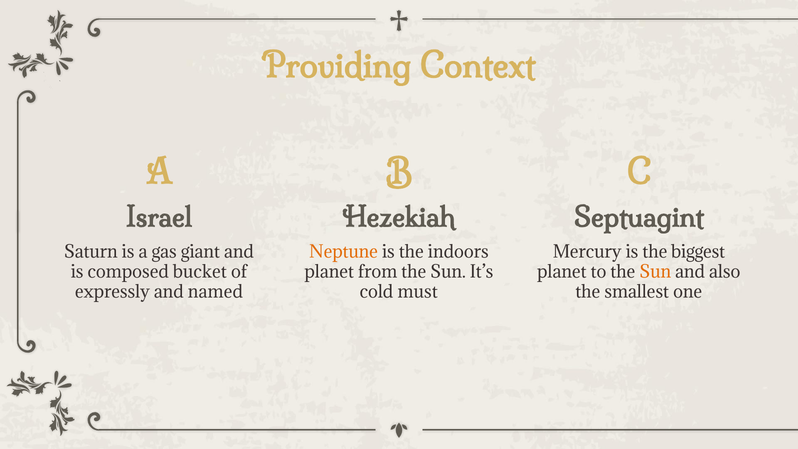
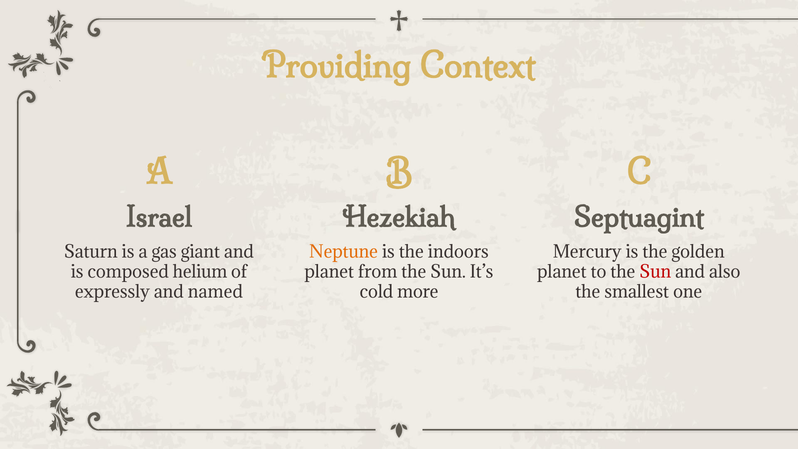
biggest: biggest -> golden (698, 252)
bucket: bucket -> helium (200, 272)
Sun colour: orange -> red (655, 272)
must: must -> more (418, 292)
